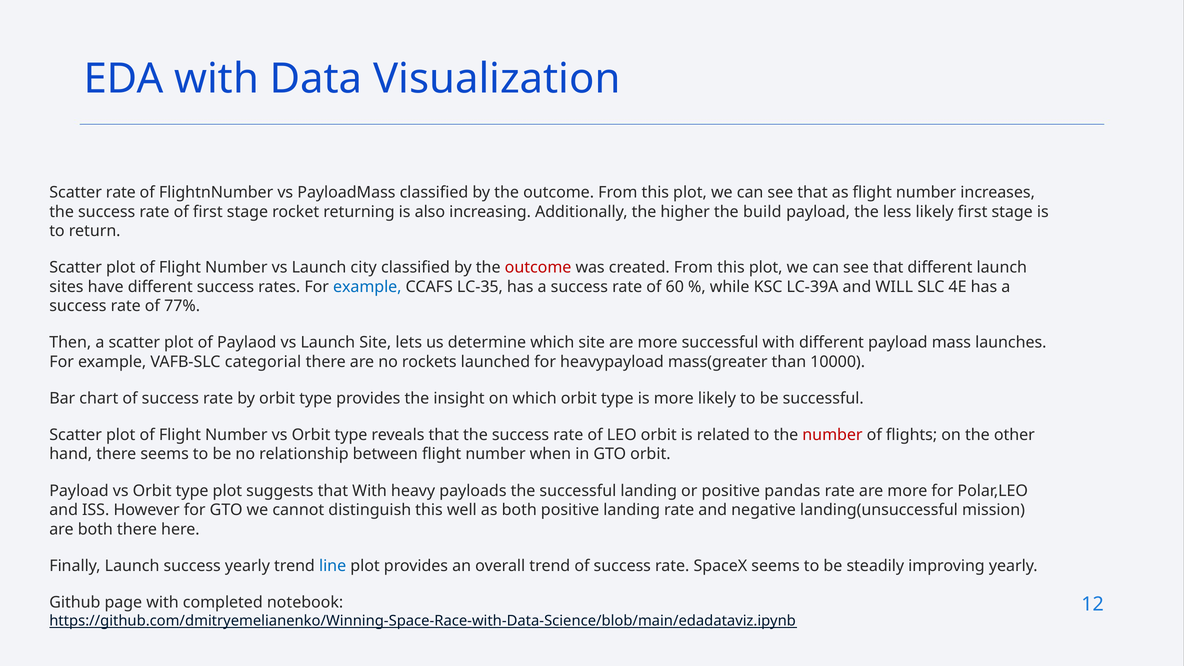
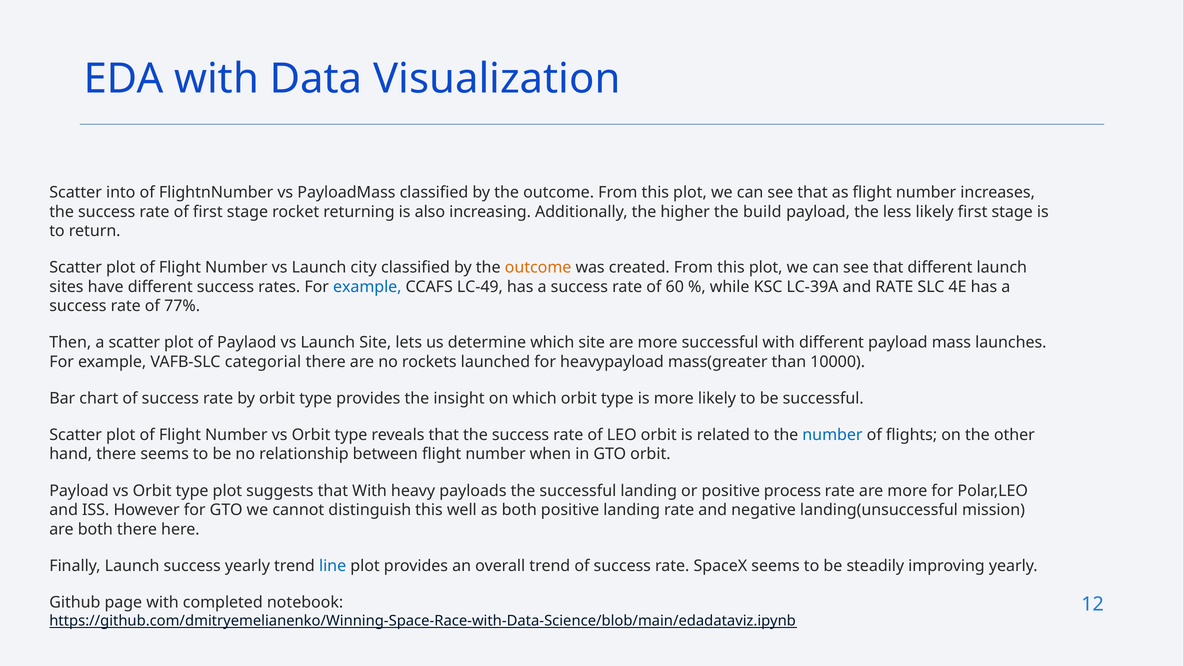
Scatter rate: rate -> into (121, 192)
outcome colour: red -> orange (538, 268)
LC-35: LC-35 -> LC-49 (480, 287)
and WILL: WILL -> RATE (894, 287)
number colour: red -> blue (832, 435)
pandas: pandas -> process (793, 491)
